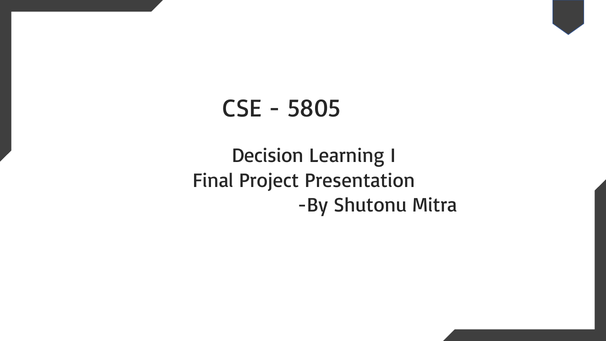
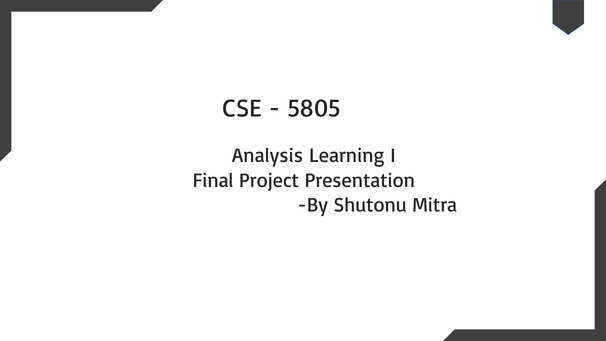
Decision: Decision -> Analysis (268, 155)
